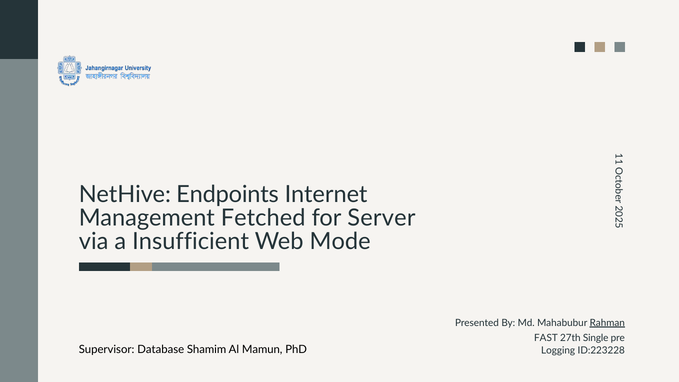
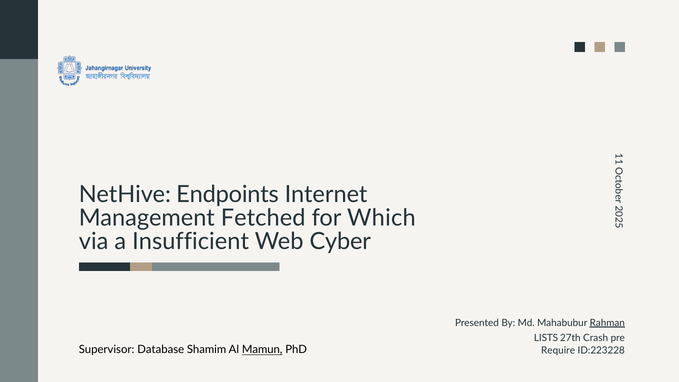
Server: Server -> Which (381, 218)
Mode: Mode -> Cyber (340, 241)
FAST: FAST -> LISTS (546, 338)
Single: Single -> Crash (596, 338)
Mamun underline: none -> present (262, 350)
Logging: Logging -> Require (558, 350)
